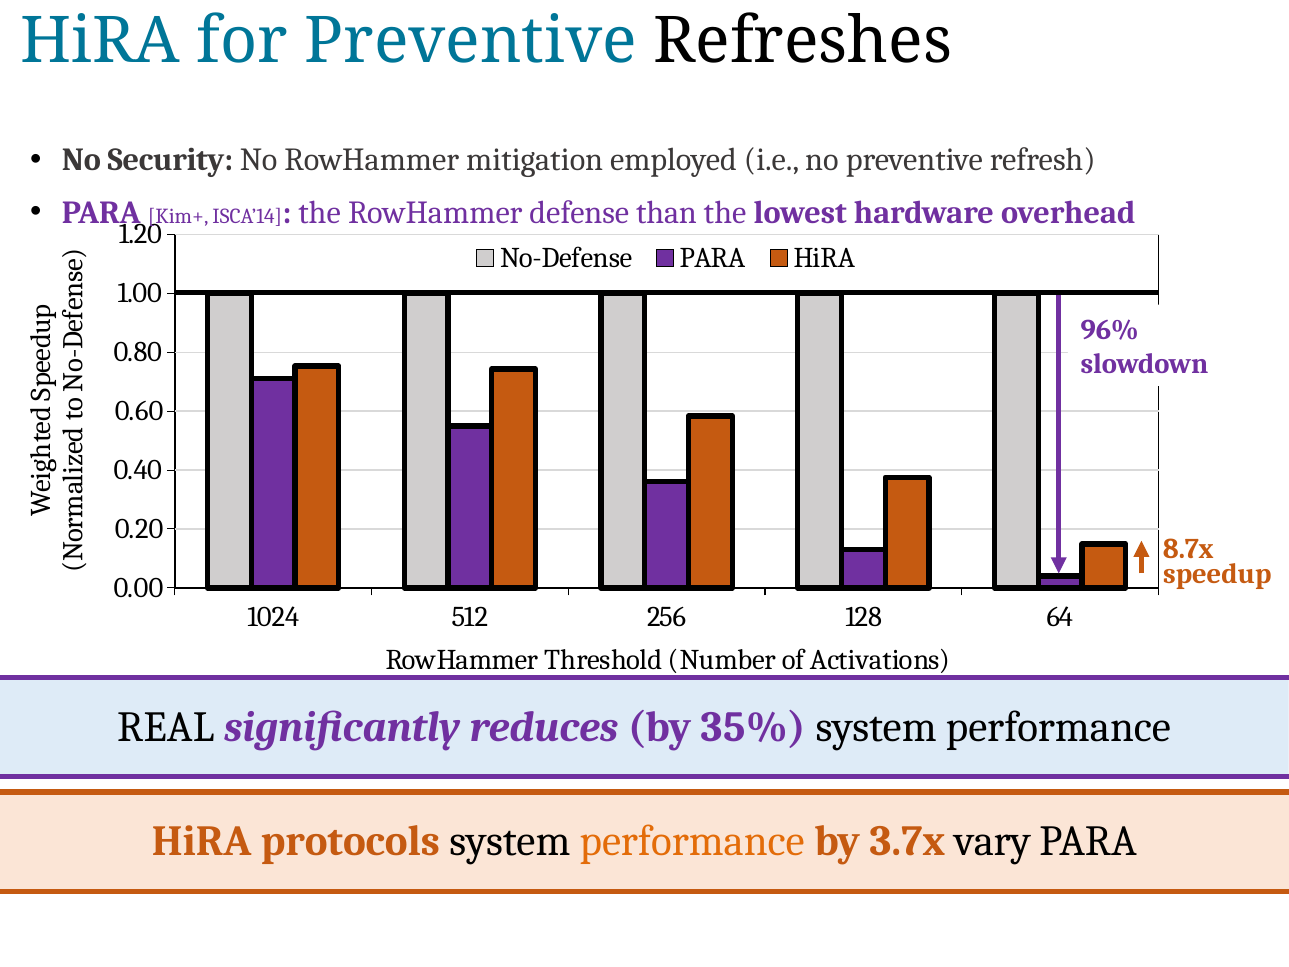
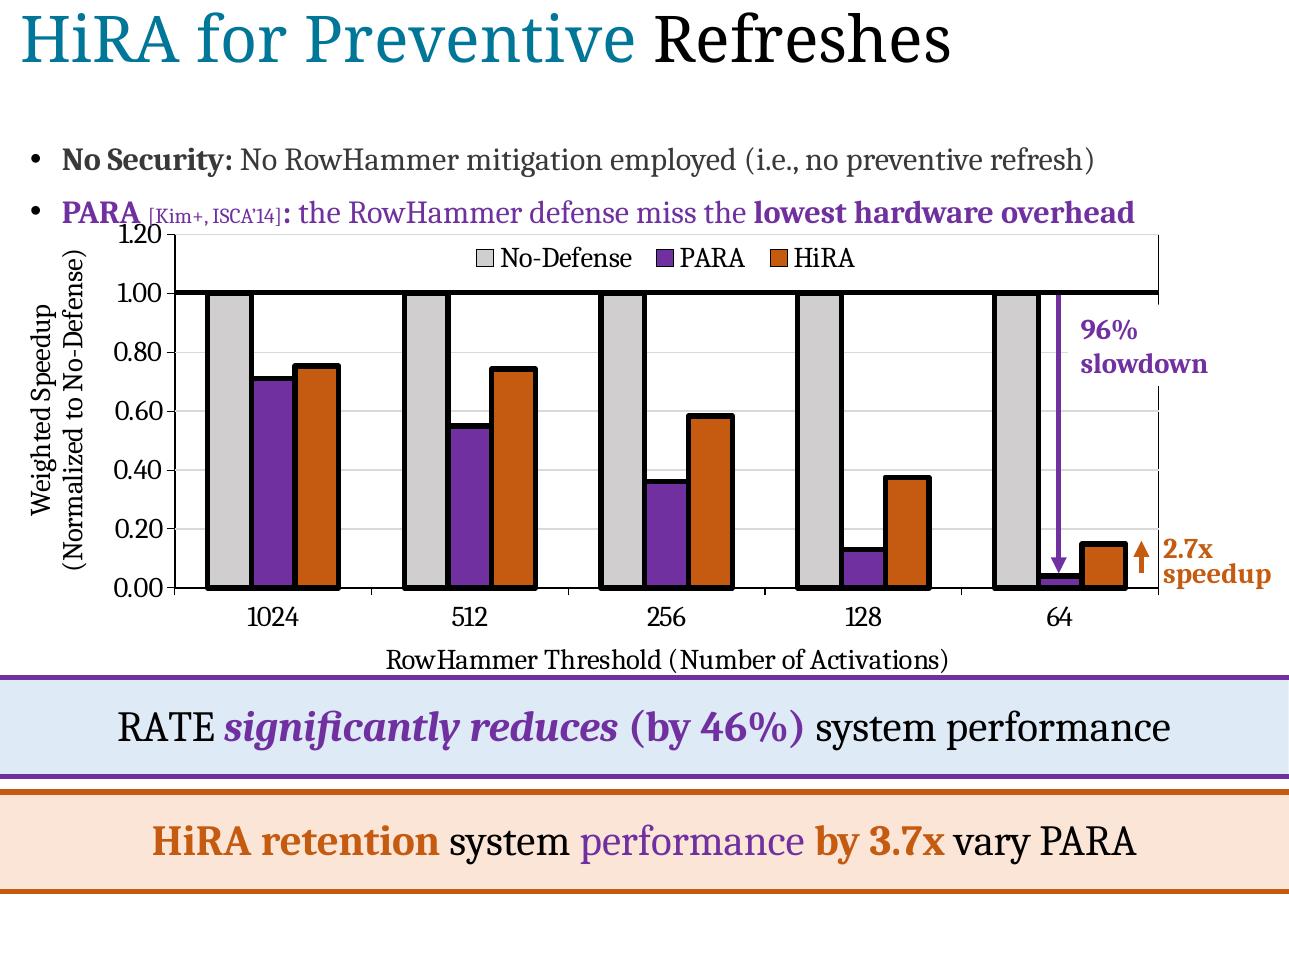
than: than -> miss (666, 212)
8.7x: 8.7x -> 2.7x (1188, 548)
REAL: REAL -> RATE (166, 727)
35%: 35% -> 46% (754, 727)
protocols: protocols -> retention (351, 841)
performance colour: orange -> purple (692, 841)
